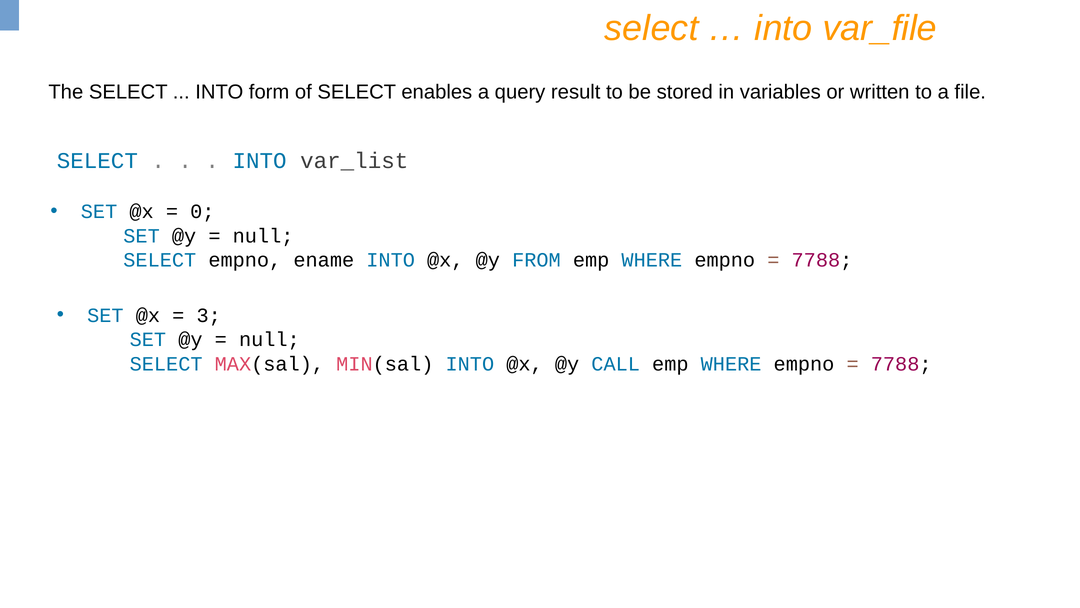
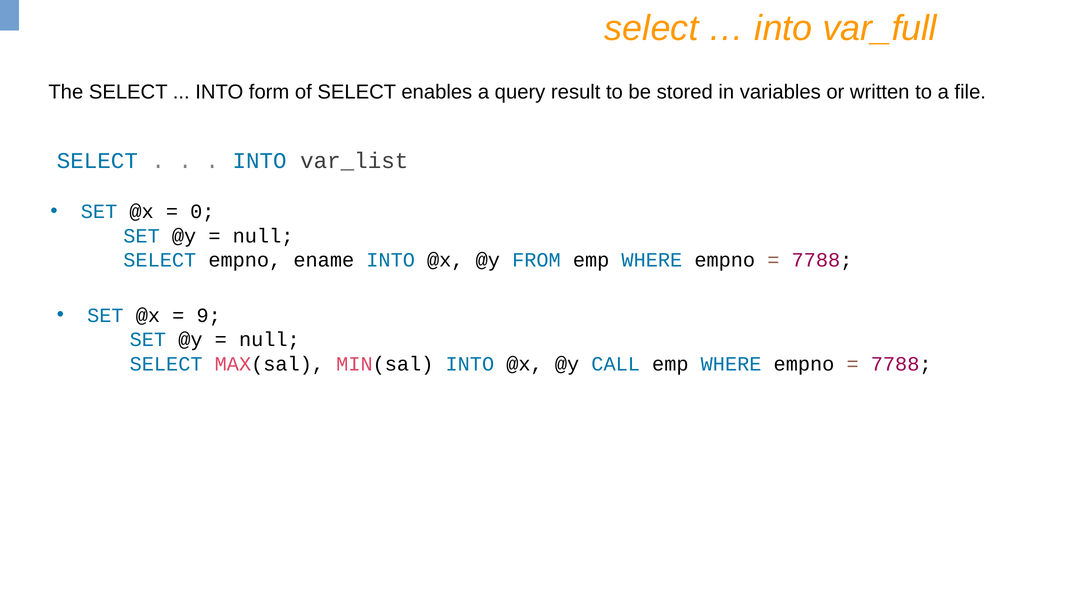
var_file: var_file -> var_full (880, 28)
3: 3 -> 9 (209, 315)
